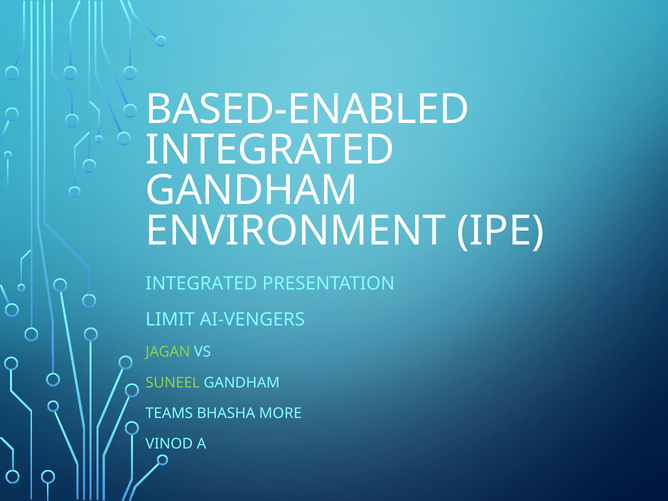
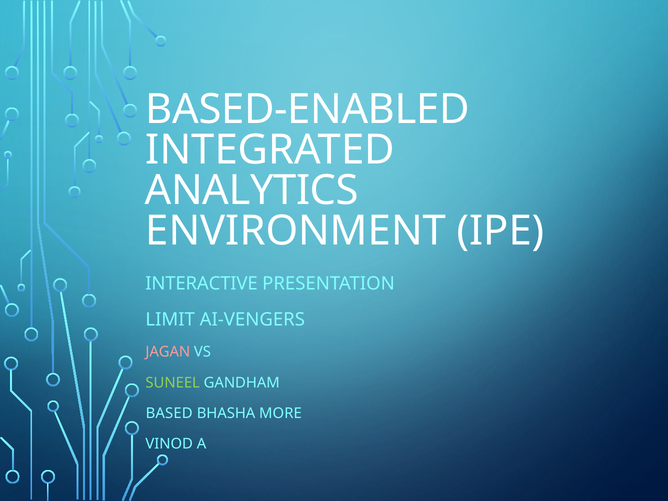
GANDHAM: GANDHAM -> ANALYTICS (252, 191)
INTEGRATED: INTEGRATED -> INTERACTIVE (202, 283)
JAGAN colour: light green -> pink (168, 352)
TEAMS: TEAMS -> BASED (169, 413)
